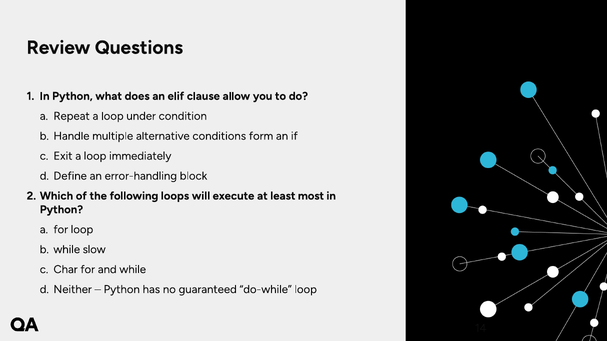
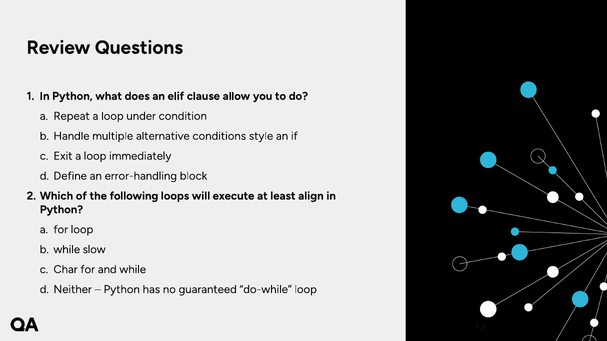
form: form -> style (261, 136)
most: most -> align (311, 196)
